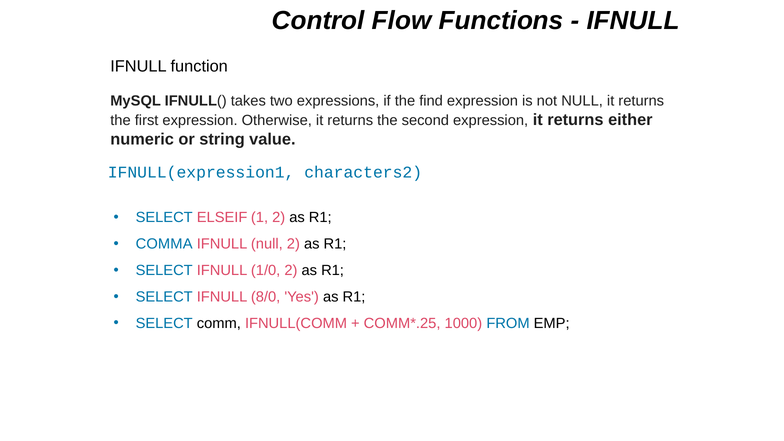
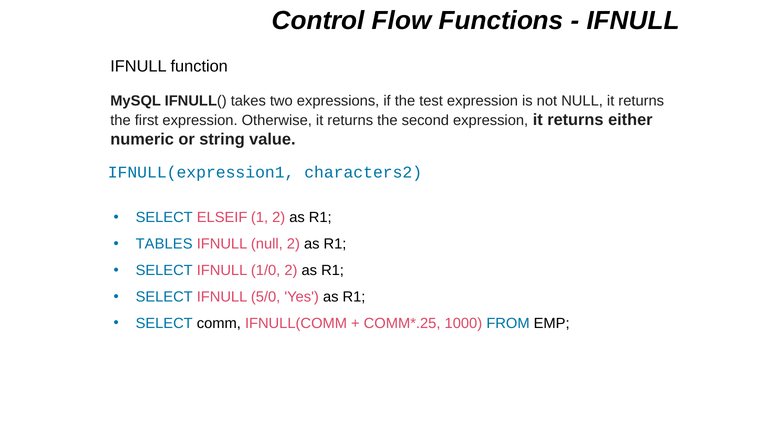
find: find -> test (431, 101)
COMMA: COMMA -> TABLES (164, 244)
8/0: 8/0 -> 5/0 (266, 297)
